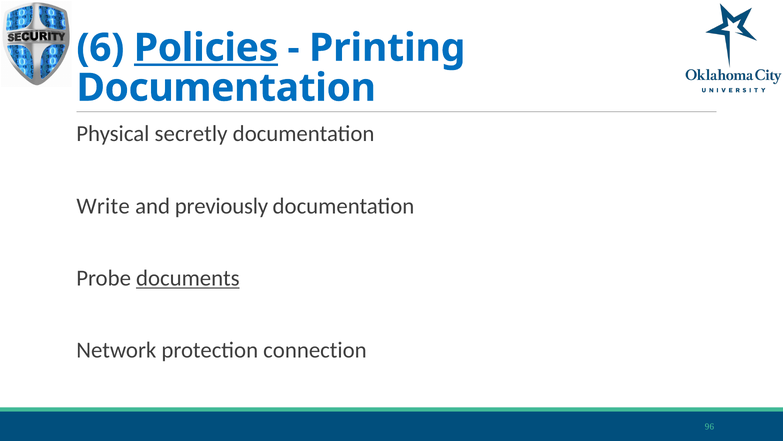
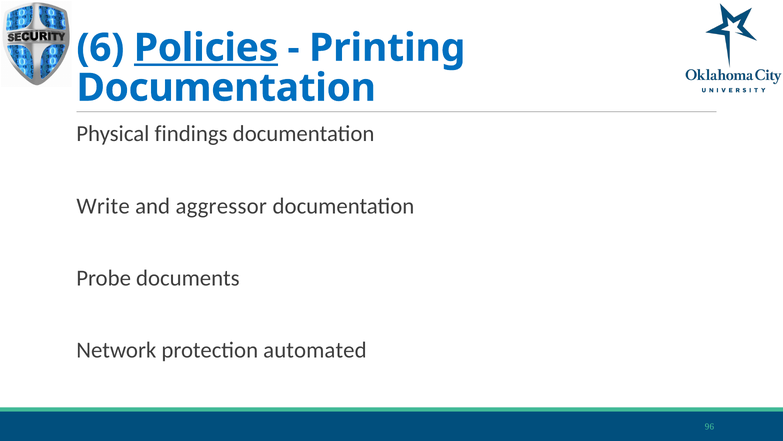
secretly: secretly -> findings (191, 134)
previously: previously -> aggressor (221, 206)
documents underline: present -> none (188, 278)
connection: connection -> automated (315, 350)
